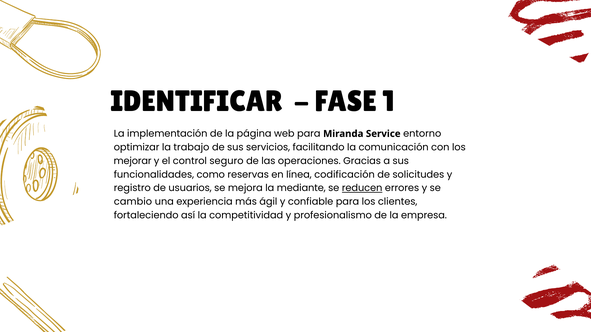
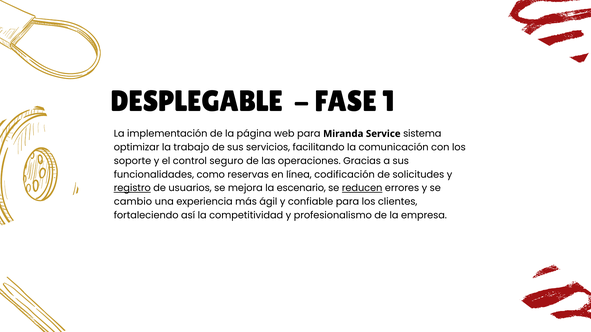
IDENTIFICAR: IDENTIFICAR -> DESPLEGABLE (197, 102)
entorno: entorno -> sistema (422, 134)
mejorar: mejorar -> soporte (132, 161)
registro underline: none -> present (132, 188)
mediante: mediante -> escenario (301, 188)
